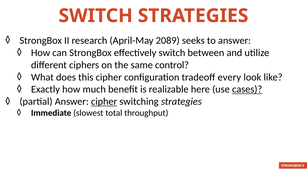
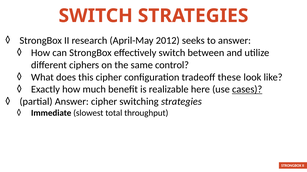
2089: 2089 -> 2012 (168, 41)
every: every -> these (229, 77)
cipher underline: present -> none (104, 102)
